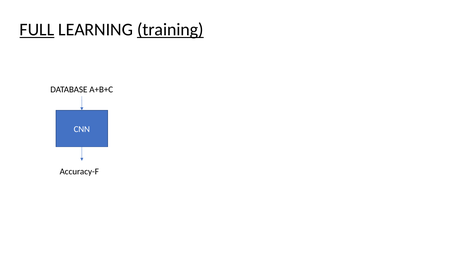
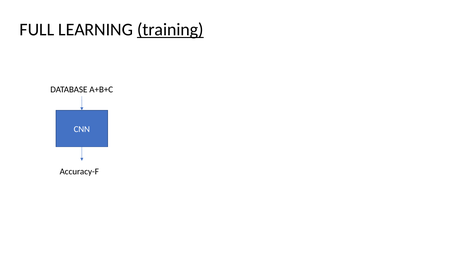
FULL underline: present -> none (37, 30)
